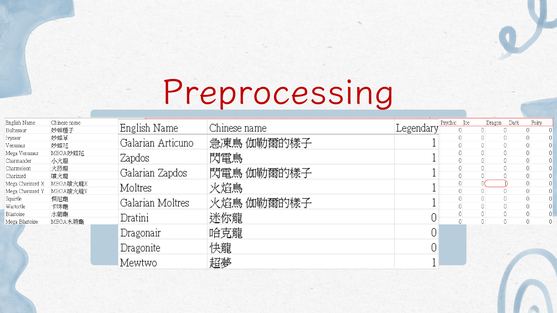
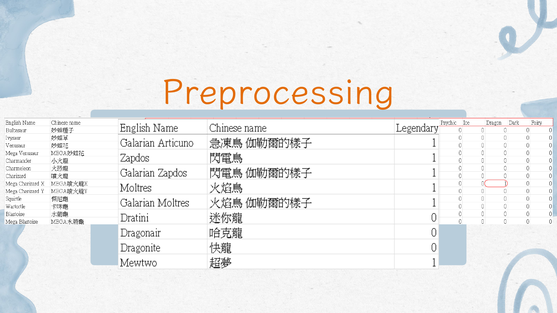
Preprocessing colour: red -> orange (278, 92)
